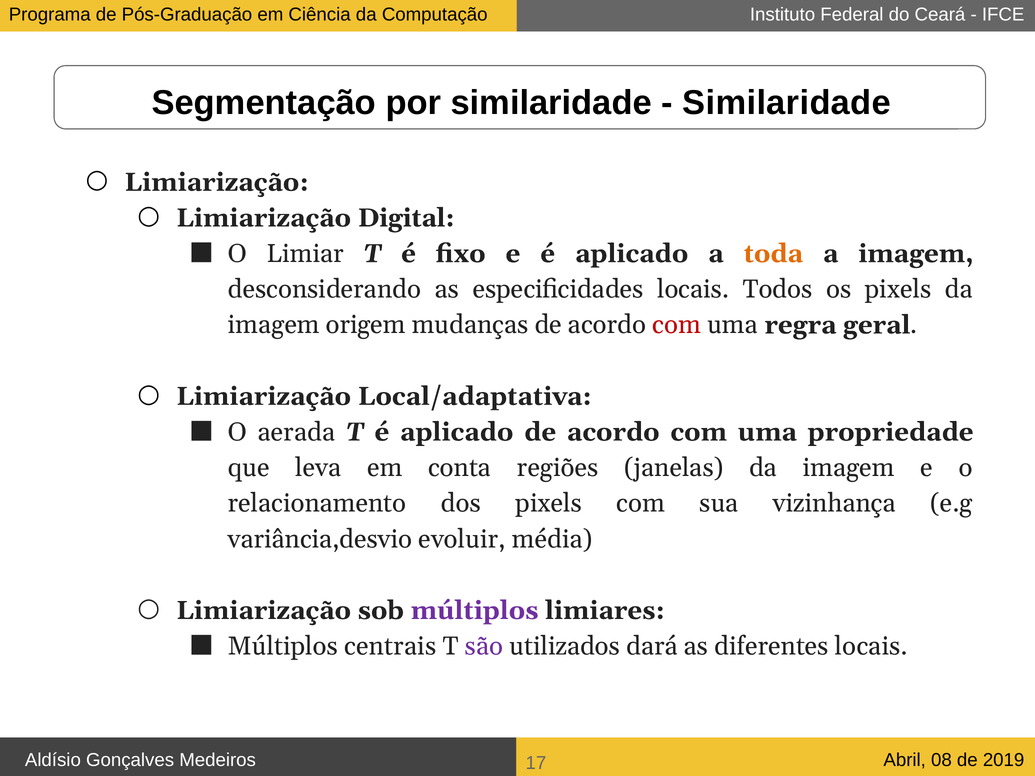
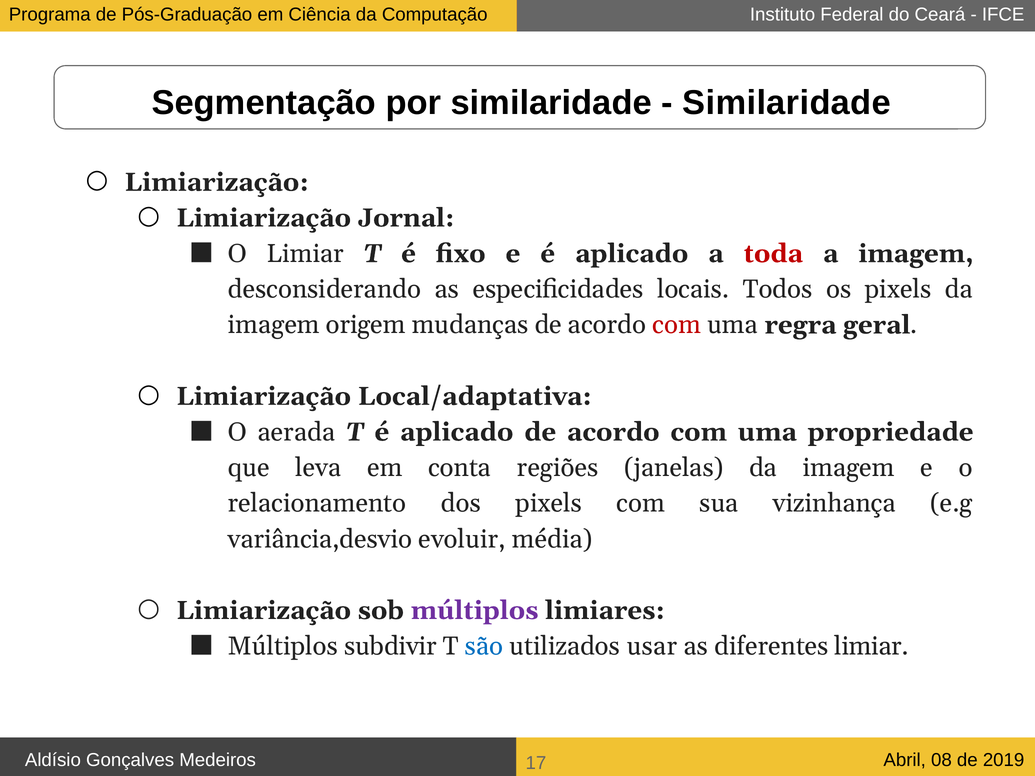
Digital: Digital -> Jornal (406, 218)
toda colour: orange -> red (773, 254)
centrais: centrais -> subdivir (390, 646)
são colour: purple -> blue (484, 646)
dará: dará -> usar (652, 646)
diferentes locais: locais -> limiar (872, 646)
